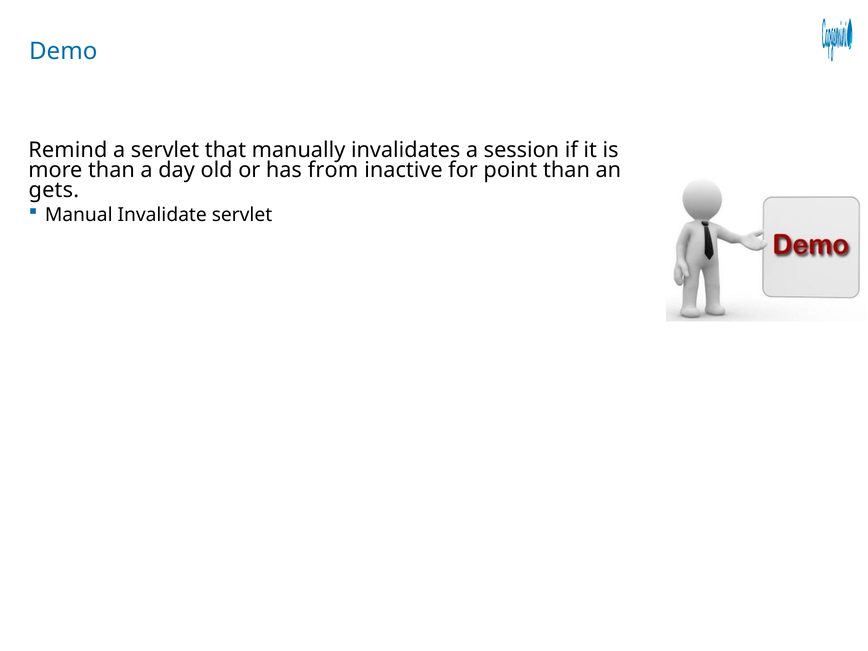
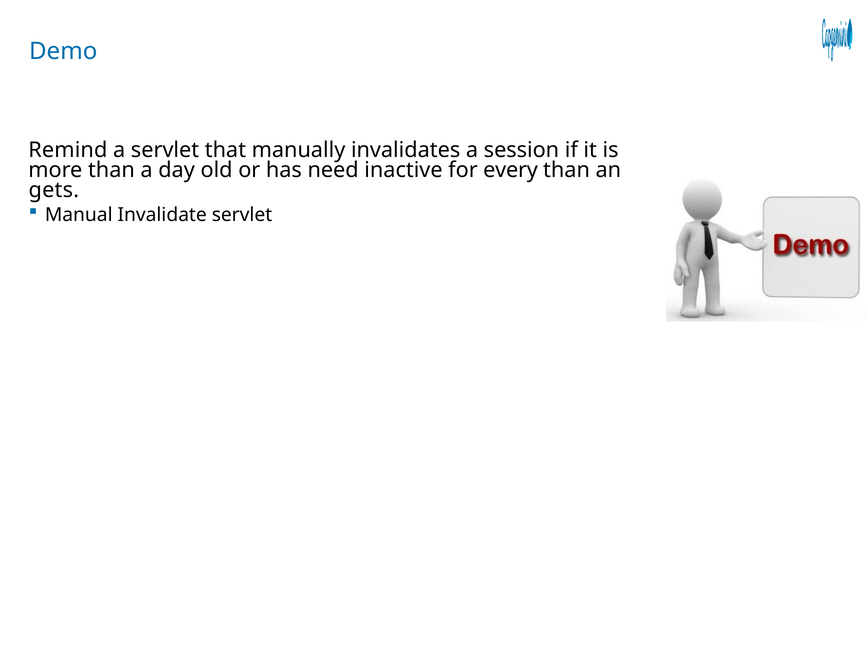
from: from -> need (333, 170)
point: point -> every (511, 170)
